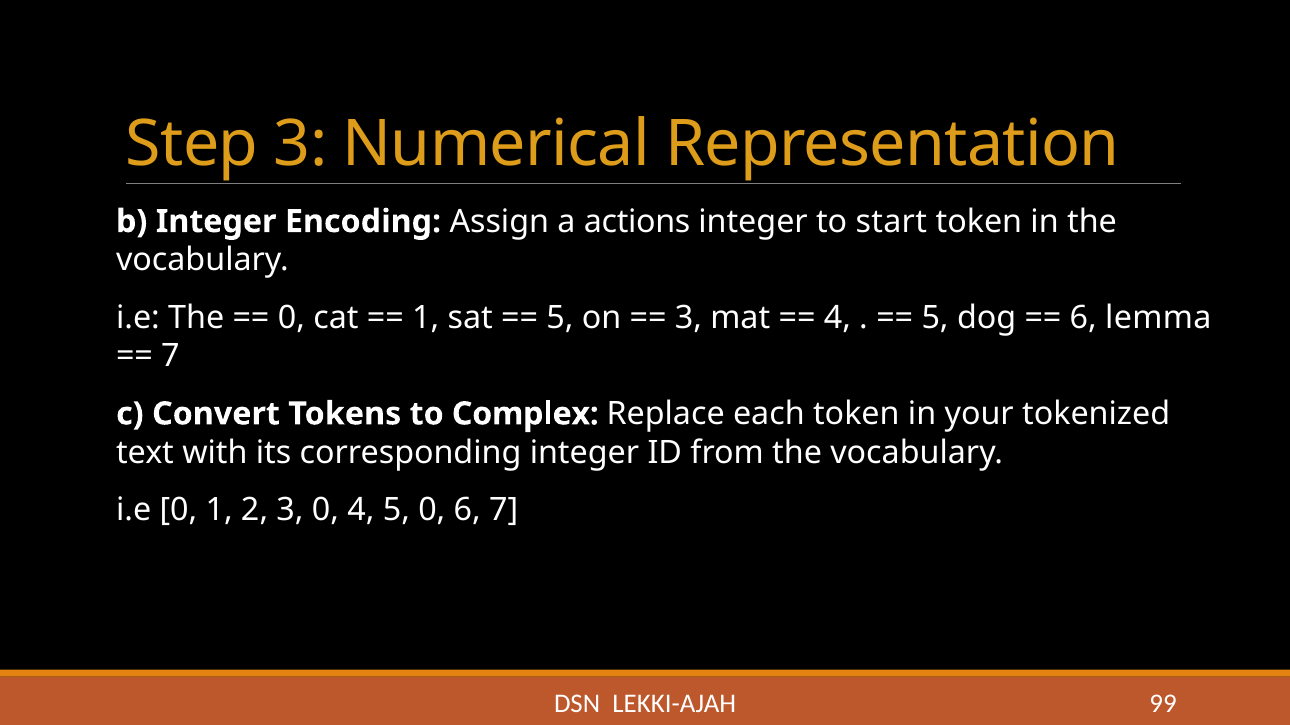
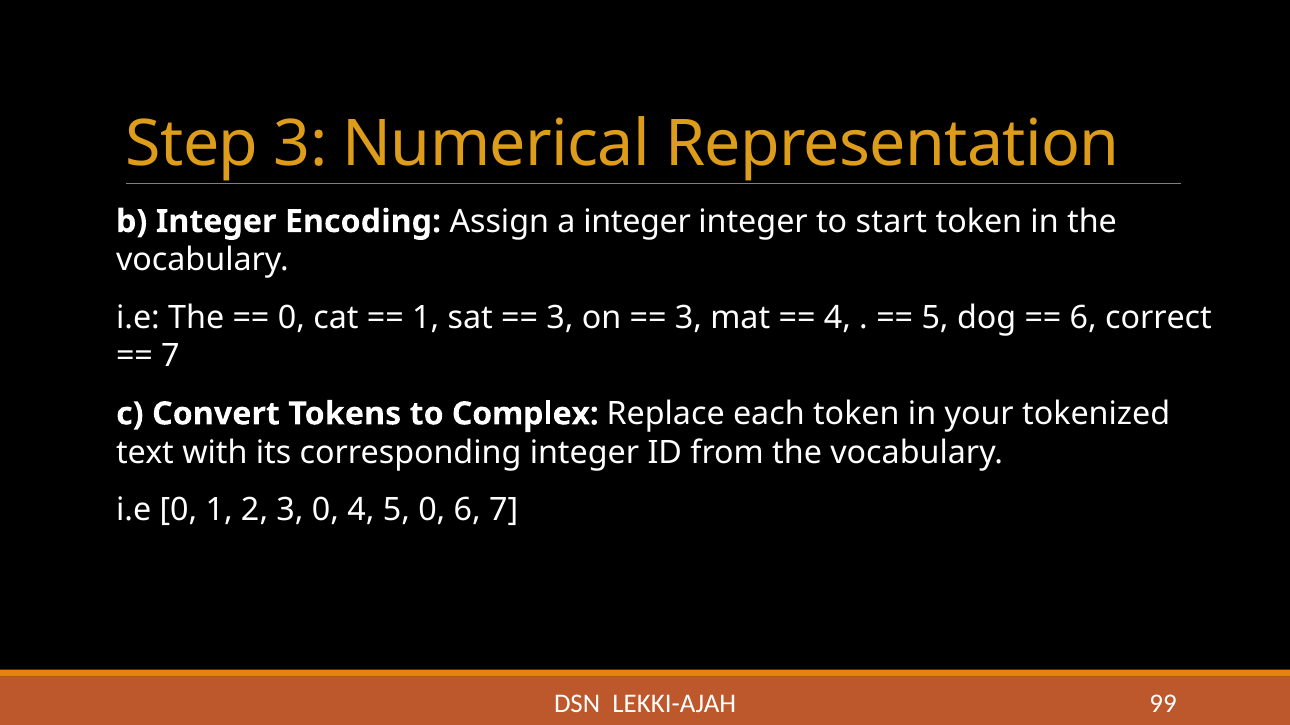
a actions: actions -> integer (637, 222)
5: 5 -> 3 (560, 318)
lemma: lemma -> correct (1158, 318)
